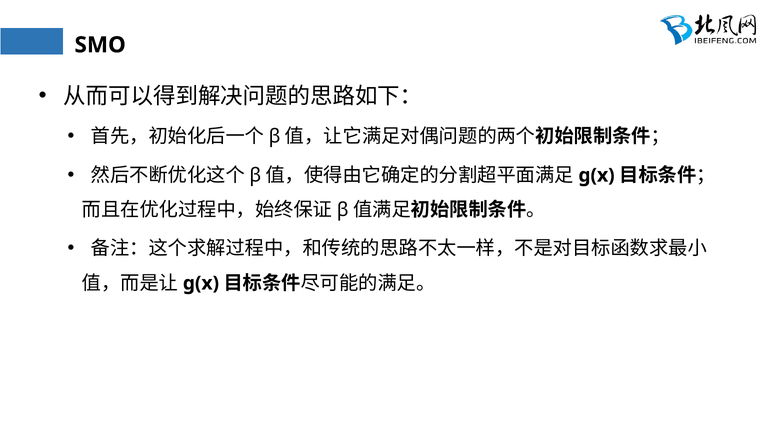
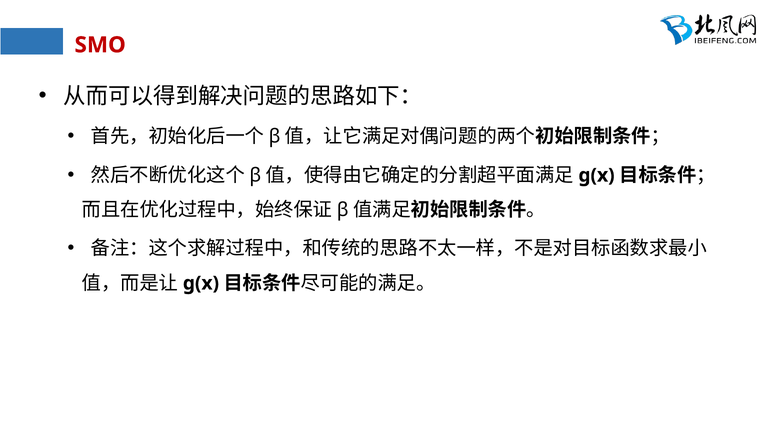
SMO colour: black -> red (100, 45)
